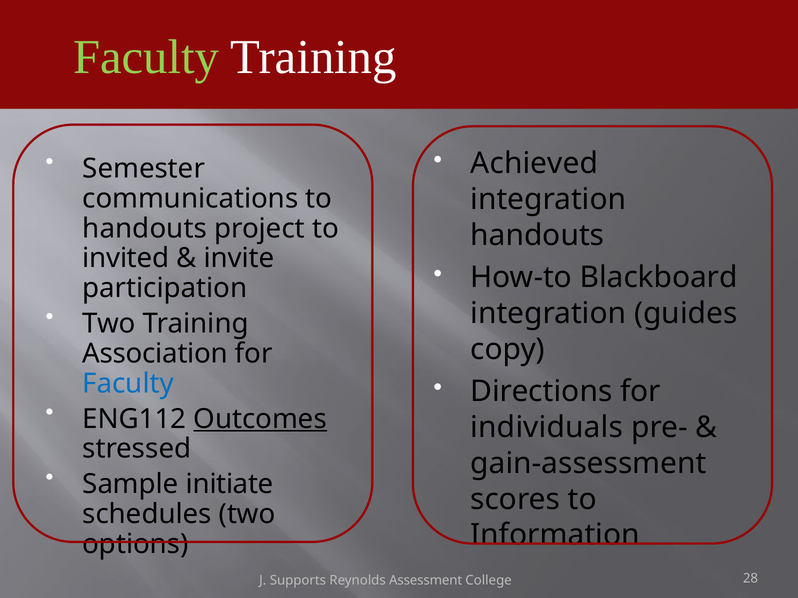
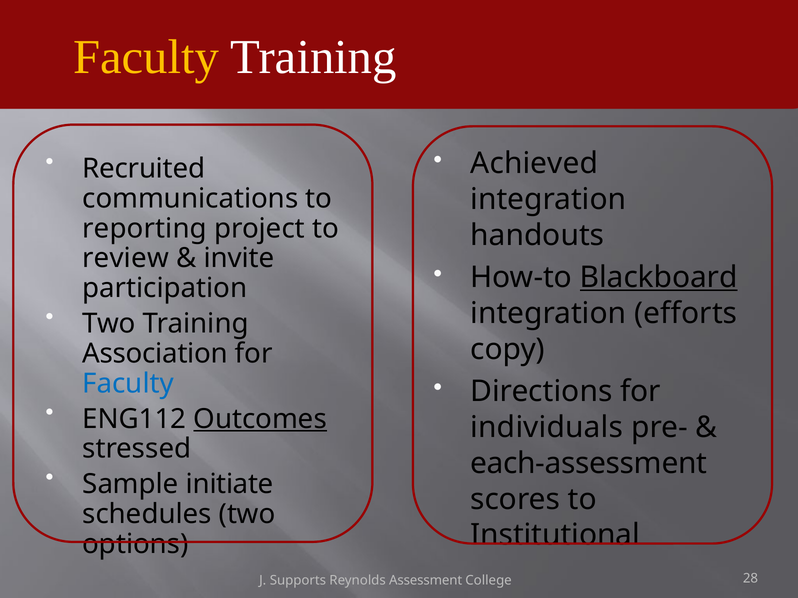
Faculty colour: light green -> yellow (146, 57)
Semester: Semester -> Recruited (144, 169)
handouts: handouts -> reporting (145, 229)
invited: invited -> review (126, 259)
Blackboard underline: none -> present (659, 278)
guides: guides -> efforts (686, 314)
gain-assessment: gain-assessment -> each-assessment (589, 464)
Information: Information -> Institutional (555, 535)
